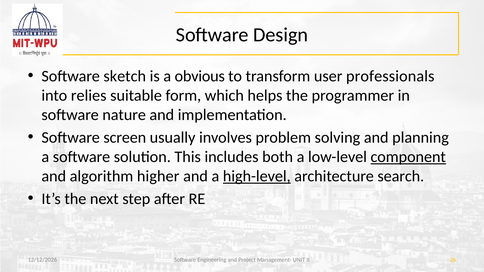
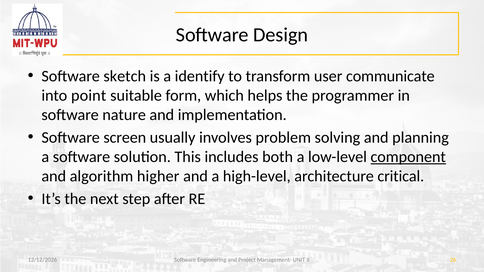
obvious: obvious -> identify (200, 76)
professionals: professionals -> communicate (390, 76)
relies: relies -> point (89, 96)
high-level underline: present -> none (257, 176)
search: search -> critical (401, 176)
